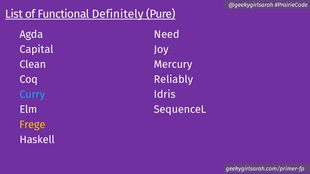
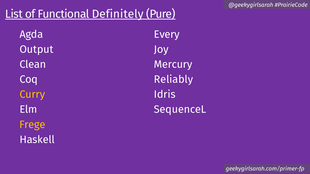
Need: Need -> Every (167, 34)
Capital: Capital -> Output (37, 49)
Curry colour: light blue -> yellow (32, 95)
